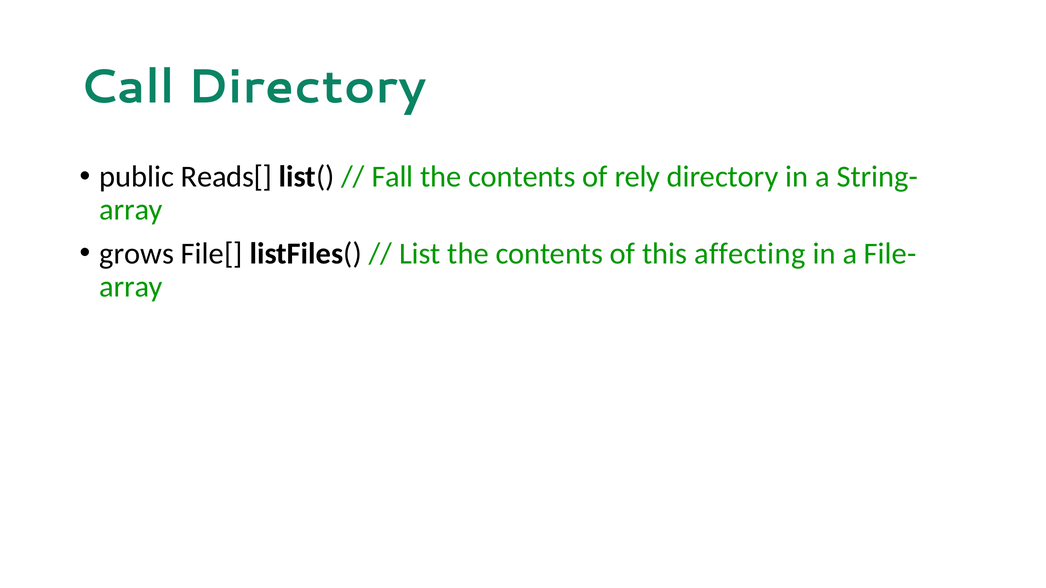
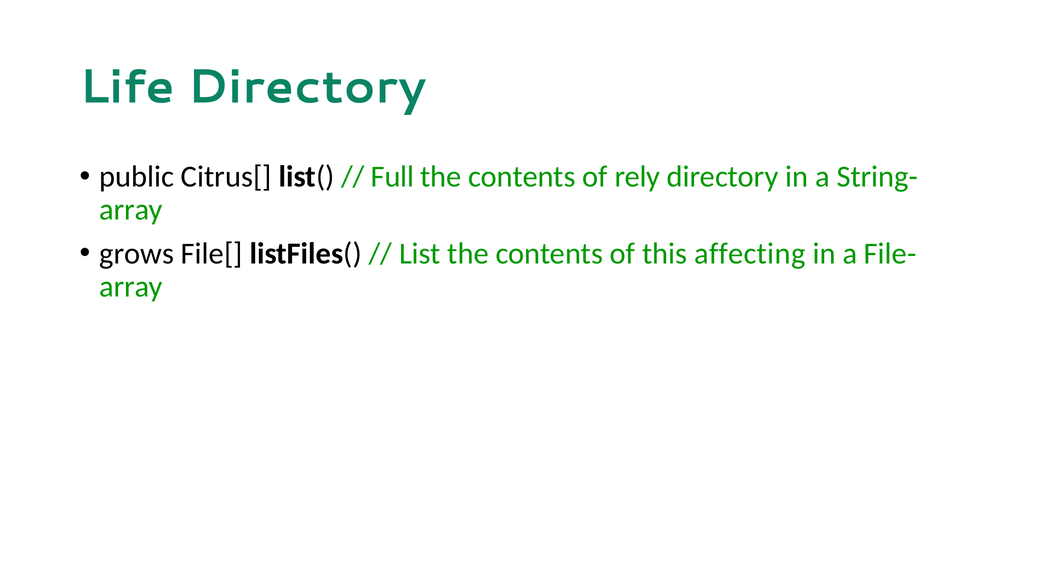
Call: Call -> Life (127, 87)
Reads[: Reads[ -> Citrus[ (226, 177)
Fall: Fall -> Full (393, 177)
